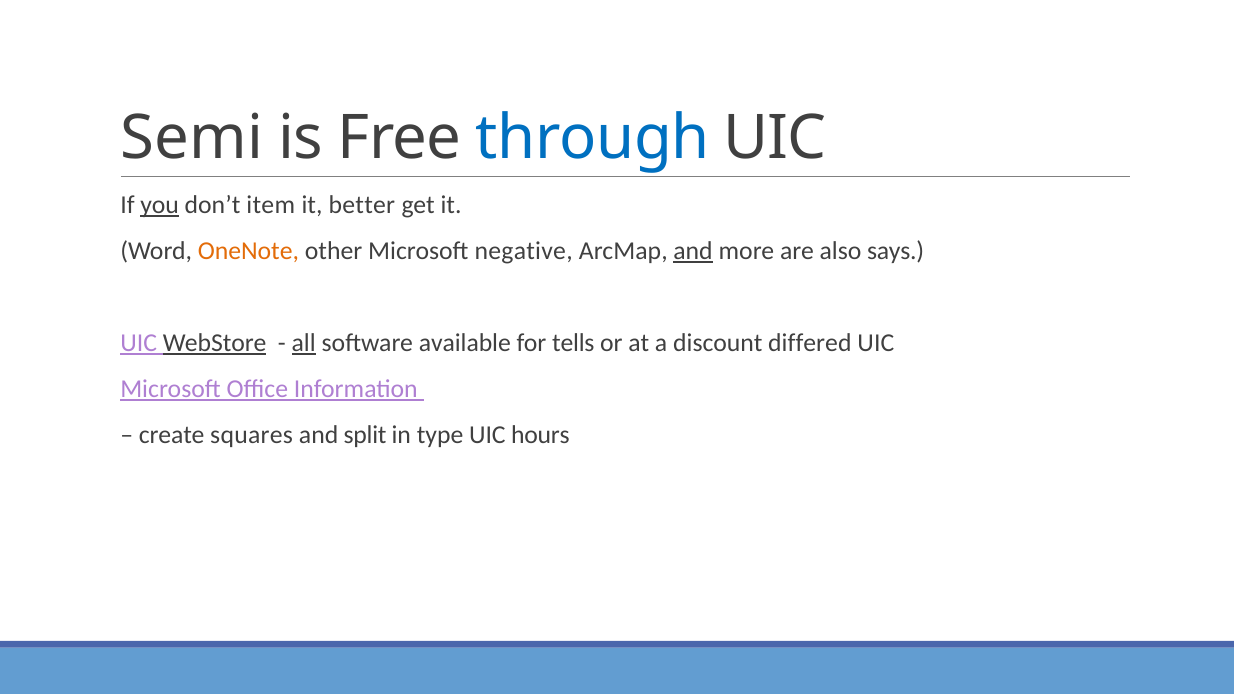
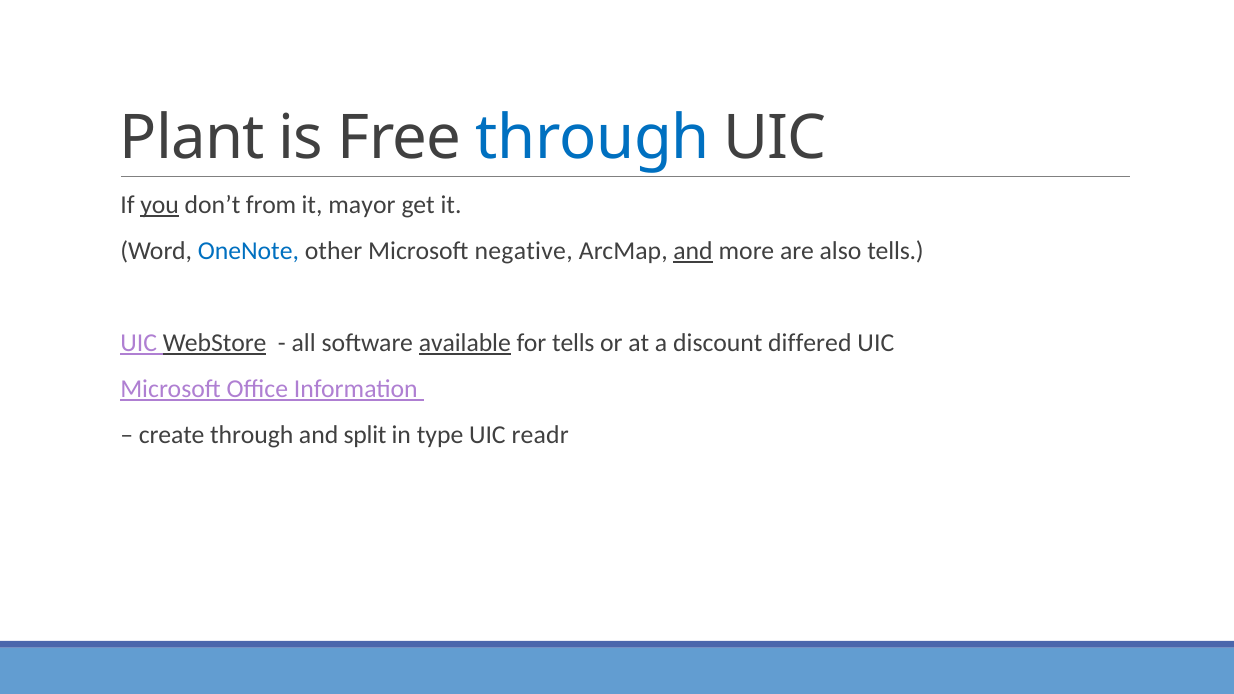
Semi: Semi -> Plant (192, 138)
item: item -> from (271, 205)
better: better -> mayor (362, 205)
OneNote colour: orange -> blue (248, 251)
also says: says -> tells (896, 251)
all underline: present -> none (304, 343)
available underline: none -> present (465, 343)
create squares: squares -> through (252, 435)
hours: hours -> readr (540, 435)
